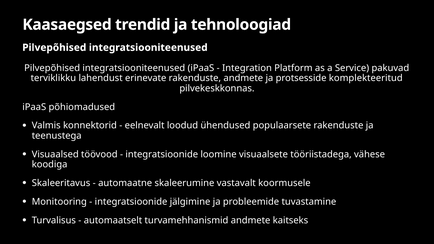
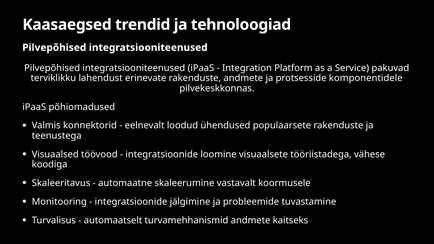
komplekteeritud: komplekteeritud -> komponentidele (366, 78)
